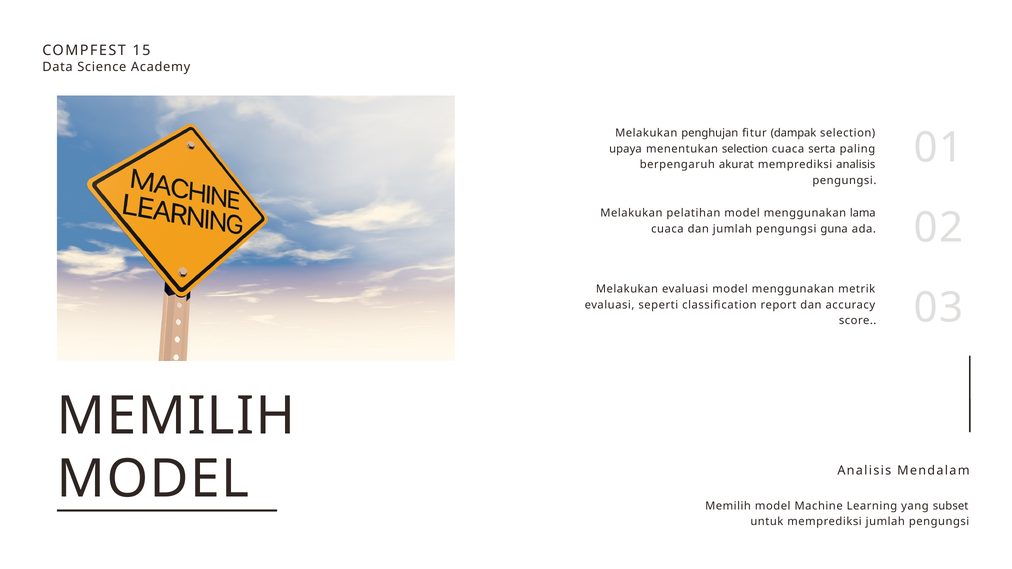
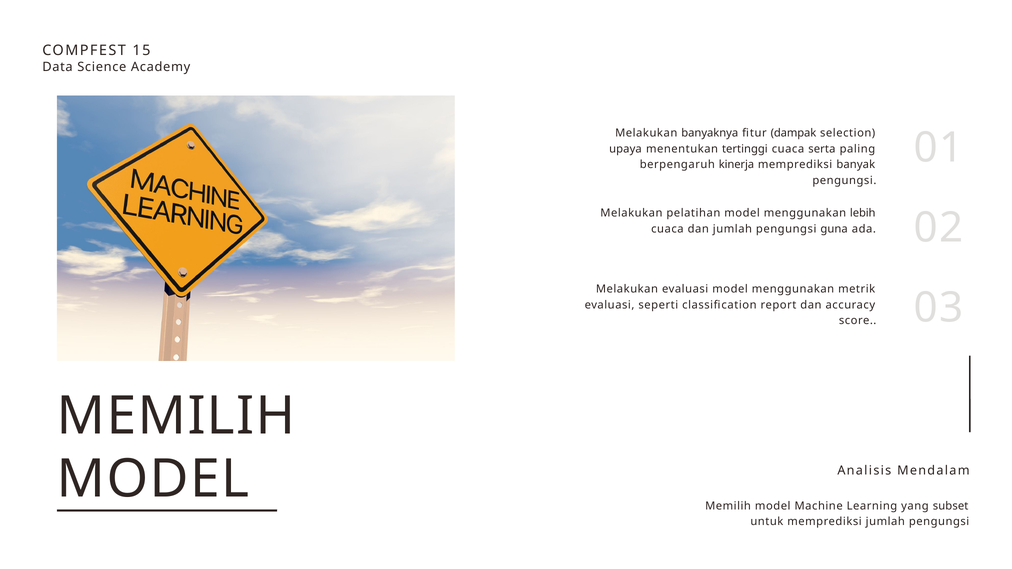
penghujan: penghujan -> banyaknya (710, 133)
menentukan selection: selection -> tertinggi (745, 149)
akurat: akurat -> kinerja (736, 165)
memprediksi analisis: analisis -> banyak (856, 165)
lama: lama -> lebih (863, 213)
